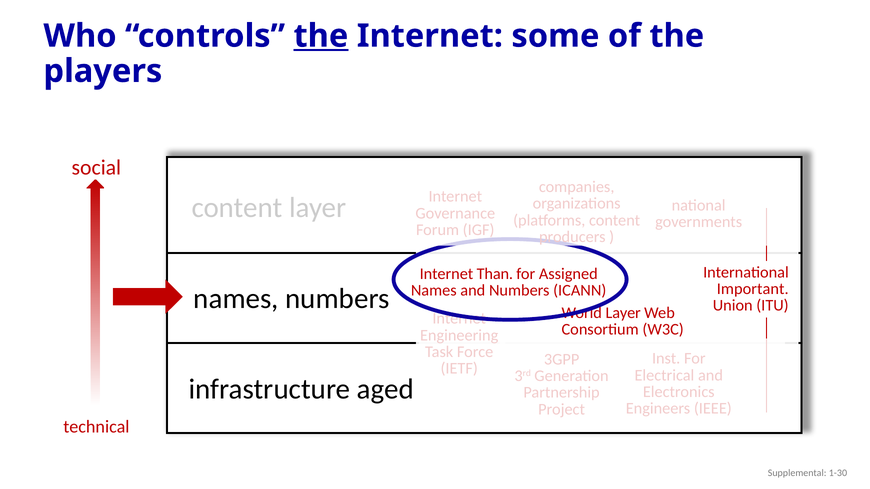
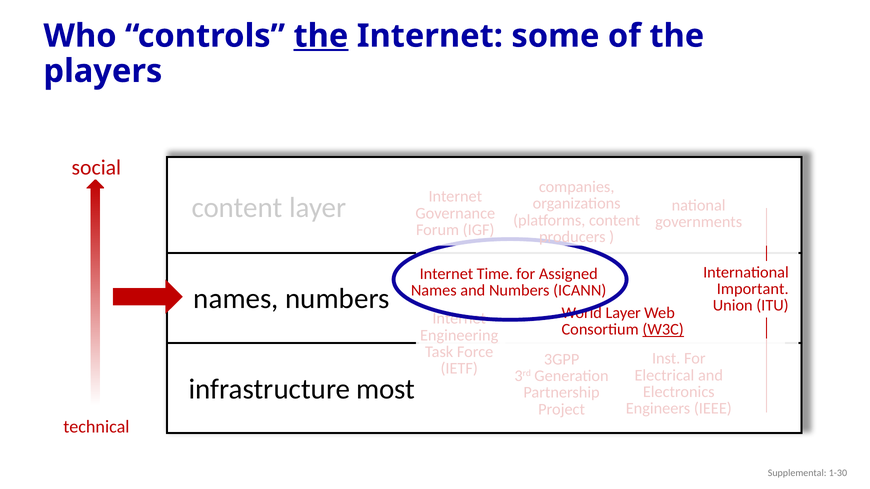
Than: Than -> Time (495, 274)
W3C underline: none -> present (663, 330)
aged: aged -> most (386, 389)
